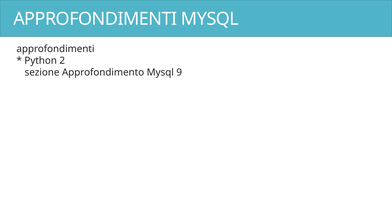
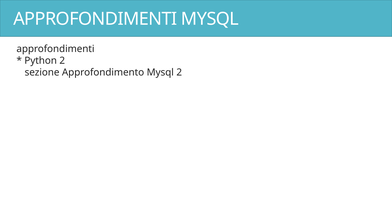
Mysql 9: 9 -> 2 (179, 72)
